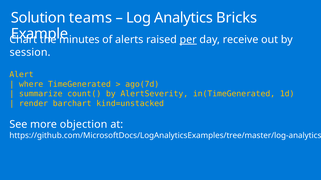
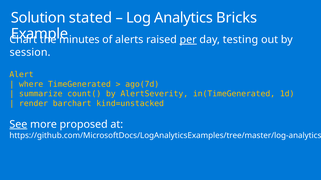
teams: teams -> stated (91, 18)
receive: receive -> testing (240, 40)
See underline: none -> present (18, 125)
objection: objection -> proposed (84, 125)
